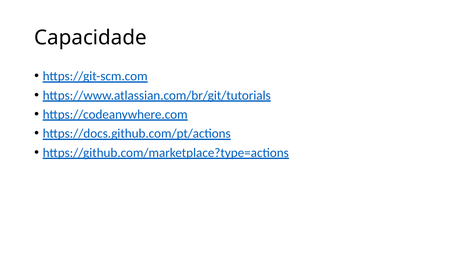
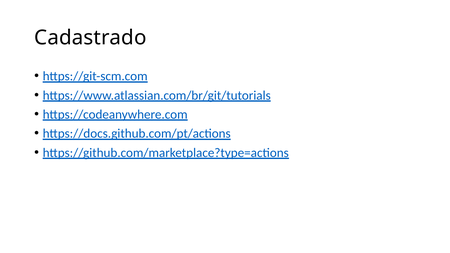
Capacidade: Capacidade -> Cadastrado (90, 38)
